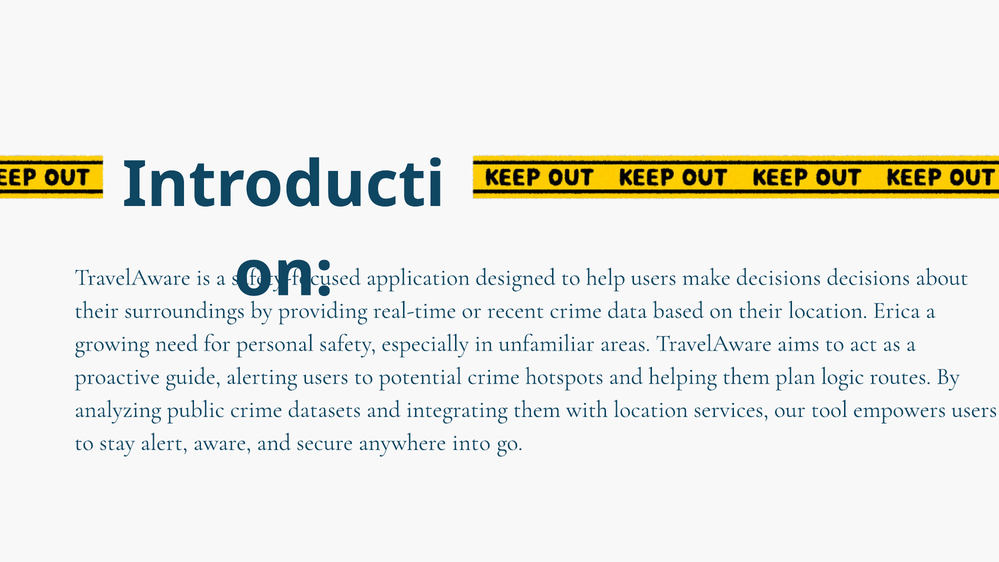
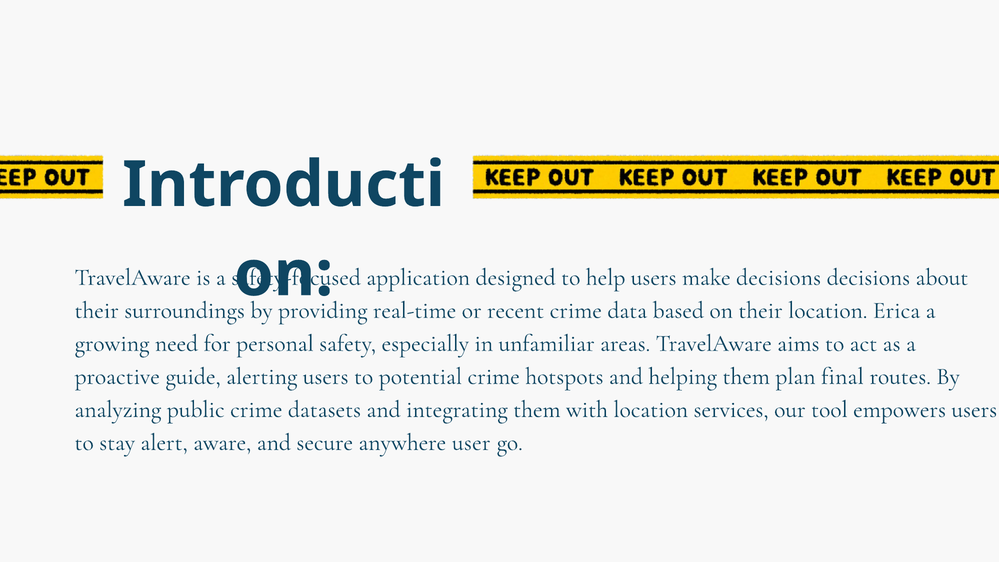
logic: logic -> final (842, 376)
into: into -> user (471, 442)
